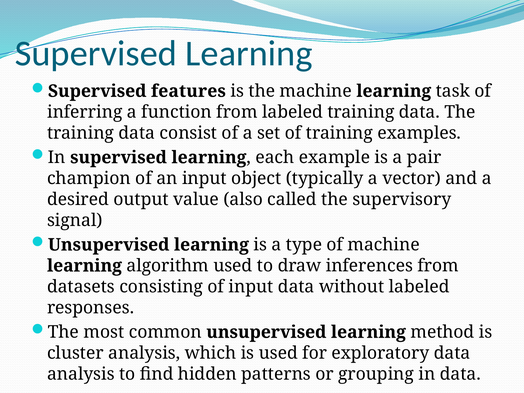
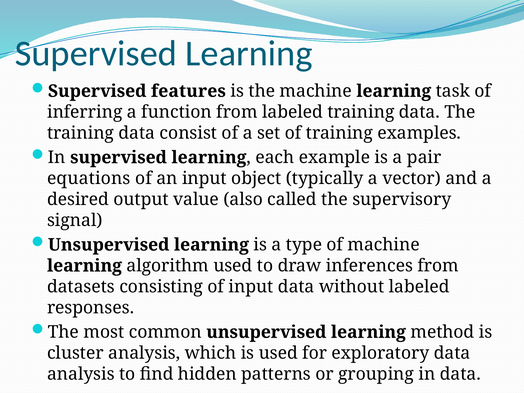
champion: champion -> equations (89, 178)
